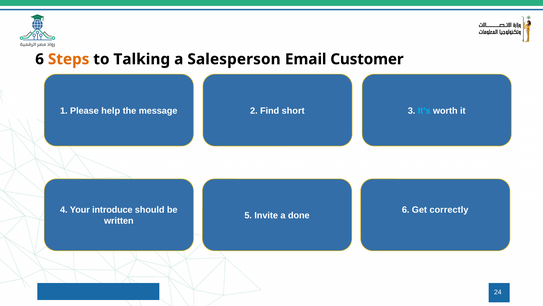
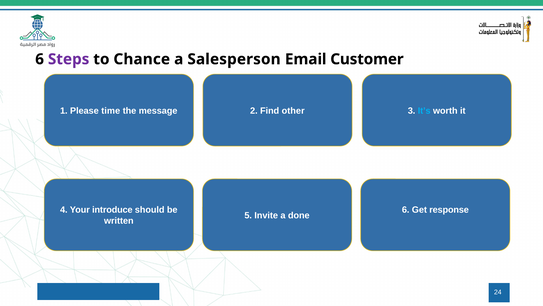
Steps colour: orange -> purple (69, 59)
Talking: Talking -> Chance (142, 59)
help: help -> time (111, 111)
short: short -> other (293, 111)
correctly: correctly -> response (449, 210)
